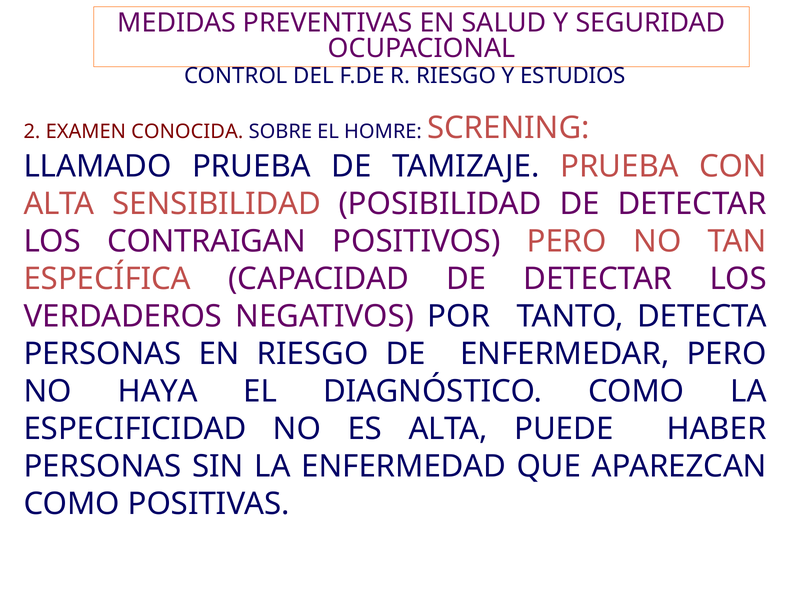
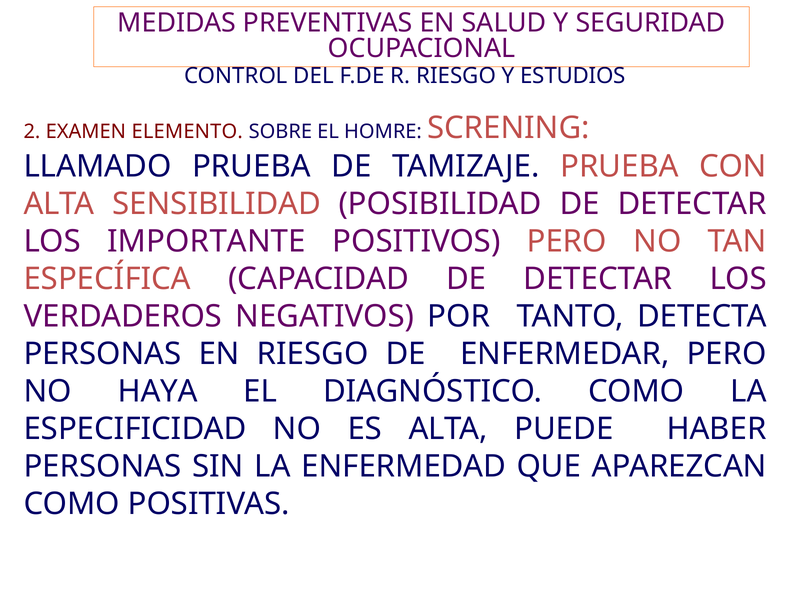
CONOCIDA: CONOCIDA -> ELEMENTO (187, 132)
CONTRAIGAN: CONTRAIGAN -> IMPORTANTE (207, 242)
